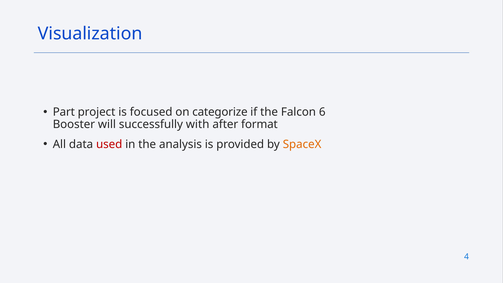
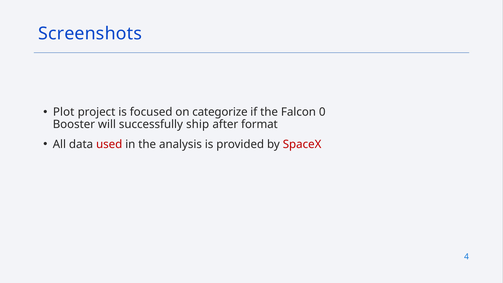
Visualization: Visualization -> Screenshots (90, 34)
Part: Part -> Plot (64, 112)
6: 6 -> 0 (322, 112)
with: with -> ship (198, 124)
SpaceX colour: orange -> red (302, 144)
